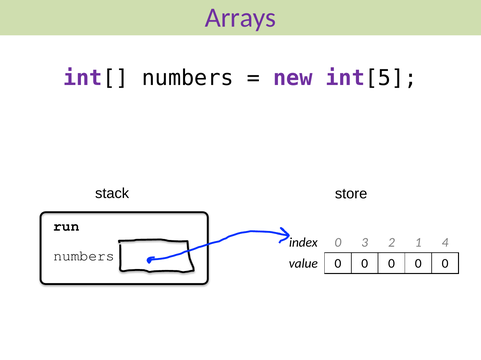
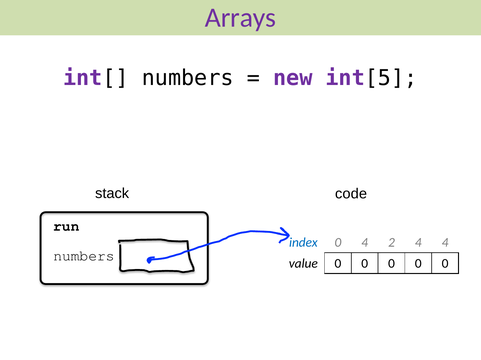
store: store -> code (351, 194)
index colour: black -> blue (303, 243)
0 3: 3 -> 4 (365, 243)
2 1: 1 -> 4 (418, 243)
